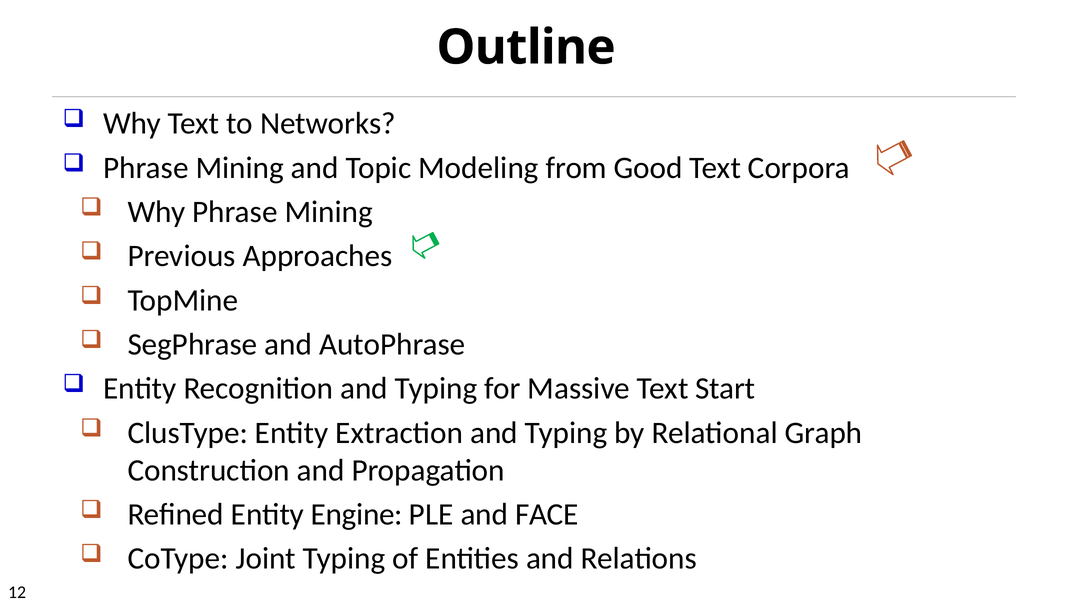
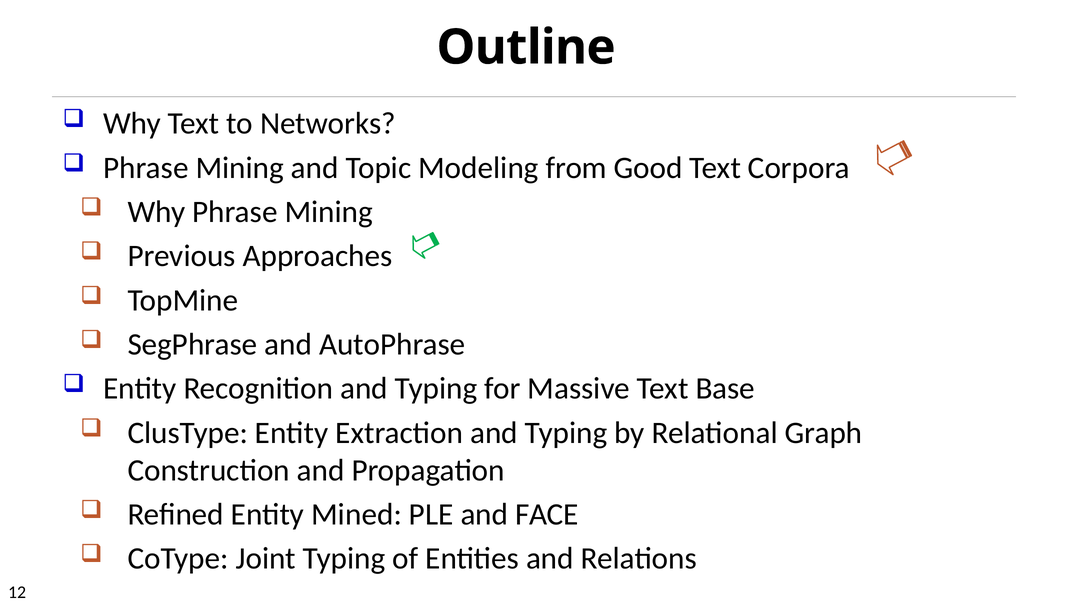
Start: Start -> Base (725, 389)
Engine: Engine -> Mined (357, 515)
